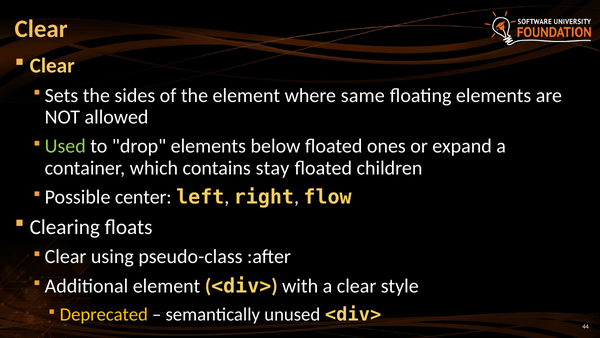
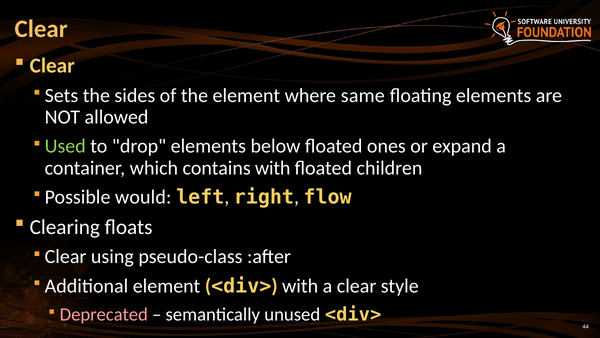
contains stay: stay -> with (273, 168)
center: center -> would (143, 197)
Deprecated colour: yellow -> pink (104, 314)
